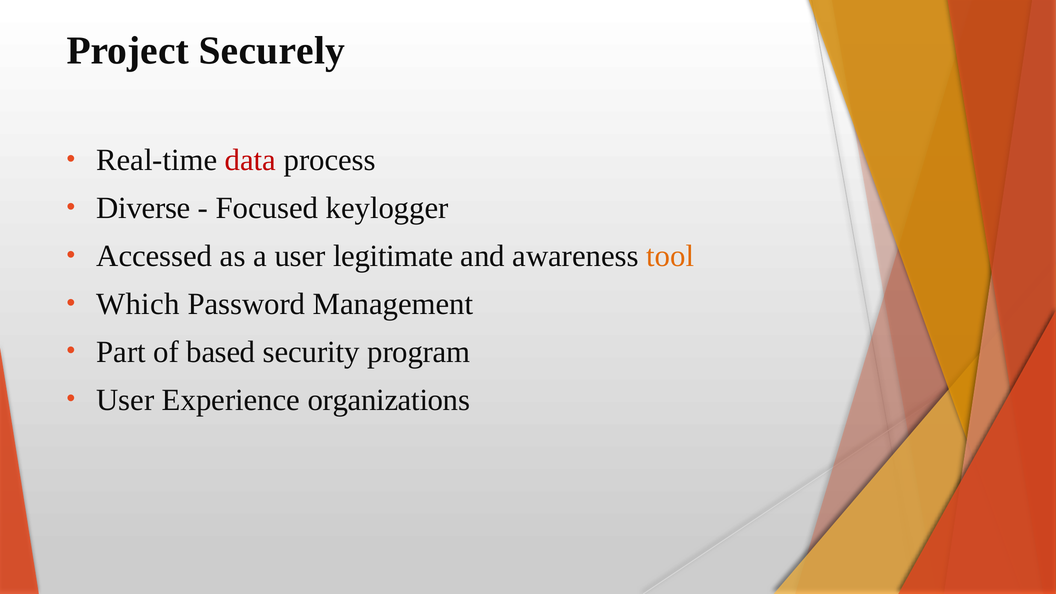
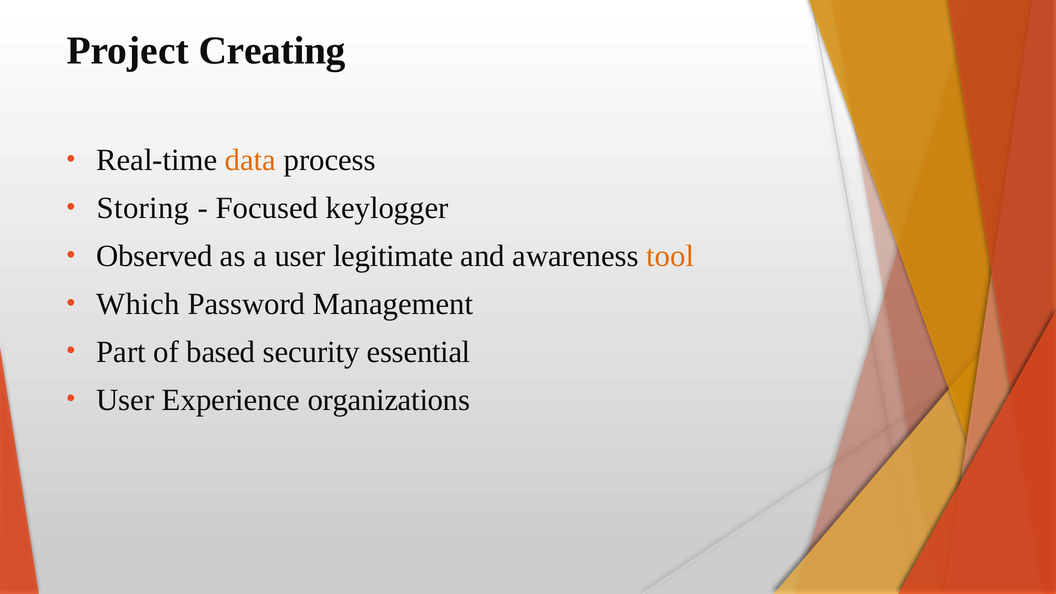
Securely: Securely -> Creating (272, 51)
data colour: red -> orange (251, 160)
Diverse: Diverse -> Storing (143, 208)
Accessed: Accessed -> Observed (154, 256)
program: program -> essential (419, 352)
